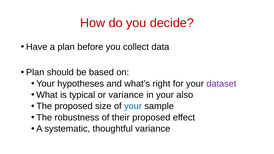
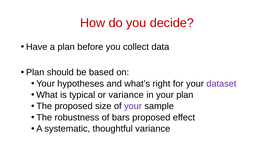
your also: also -> plan (185, 95)
your colour: blue -> purple (133, 106)
their: their -> bars (121, 118)
